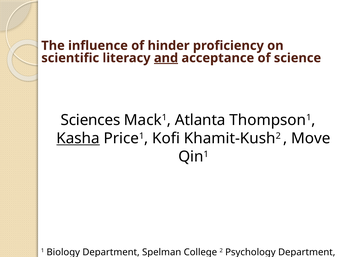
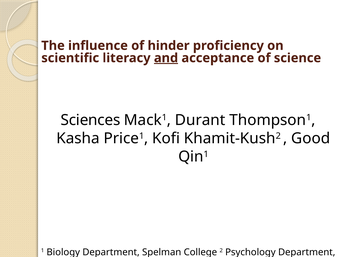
Mack1 Atlanta: Atlanta -> Durant (200, 120)
Kasha underline: present -> none (78, 138)
Move: Move -> Good (311, 138)
